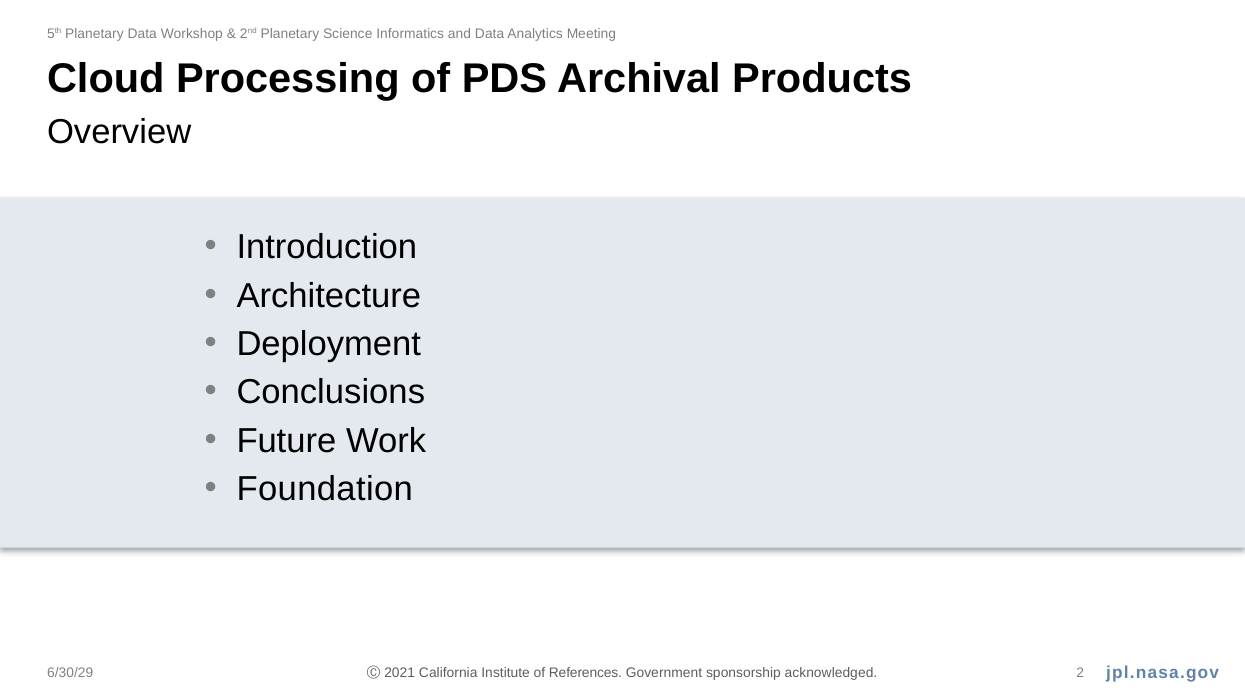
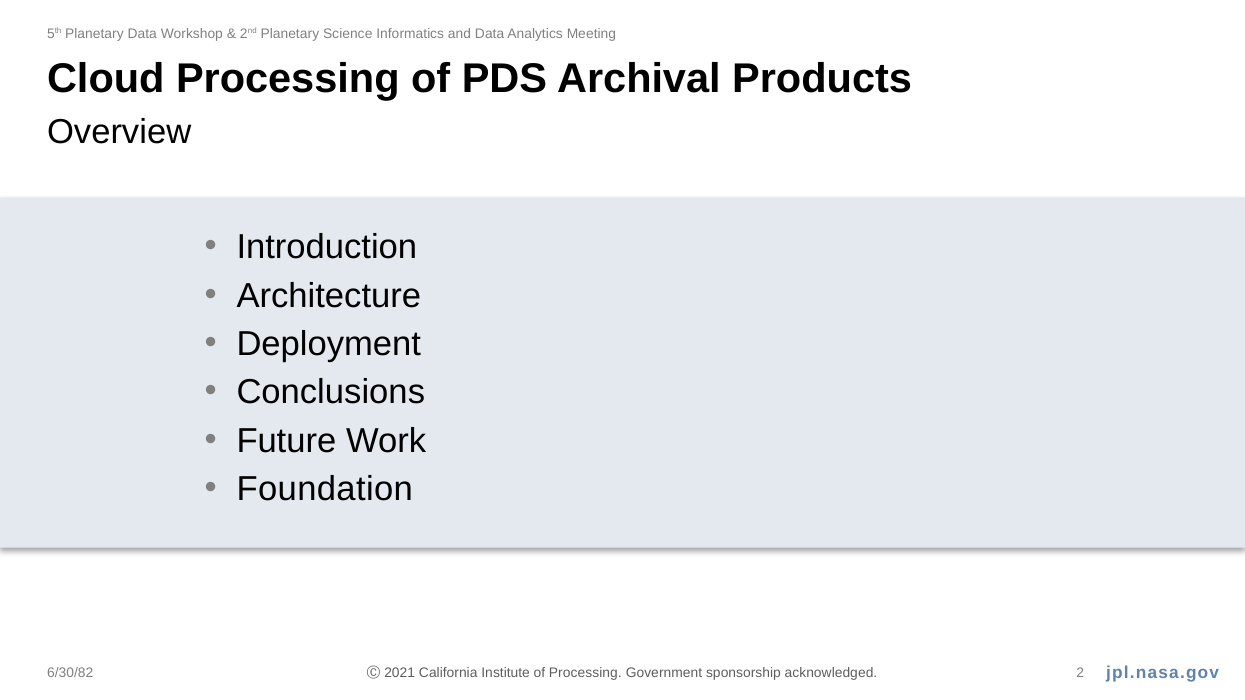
6/30/29: 6/30/29 -> 6/30/82 (70, 674)
of References: References -> Processing (585, 674)
